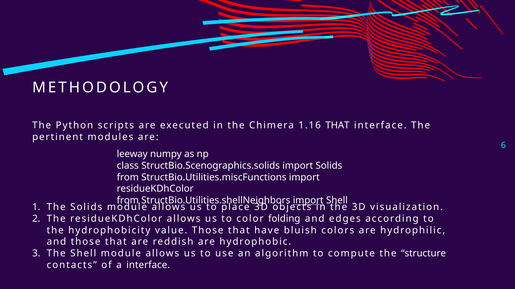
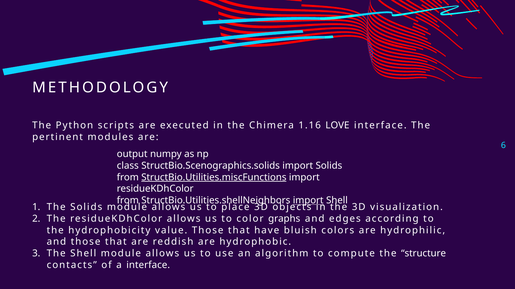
1.16 THAT: THAT -> LOVE (337, 126)
leeway: leeway -> output (132, 154)
StructBio.Utilities.miscFunctions underline: none -> present (214, 178)
folding: folding -> graphs (284, 219)
